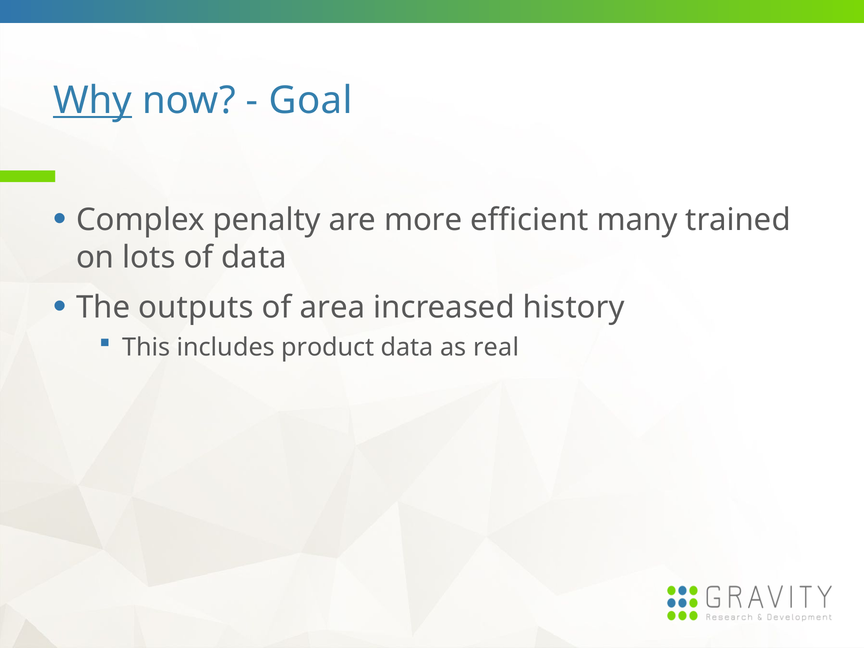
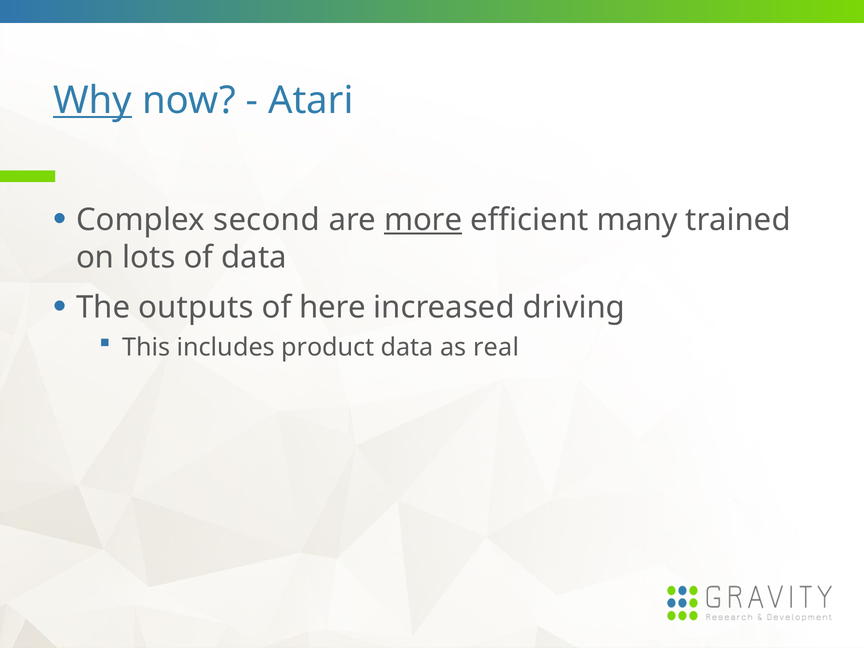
Goal: Goal -> Atari (311, 100)
penalty: penalty -> second (267, 220)
more underline: none -> present (423, 220)
area: area -> here (333, 308)
history: history -> driving (574, 308)
